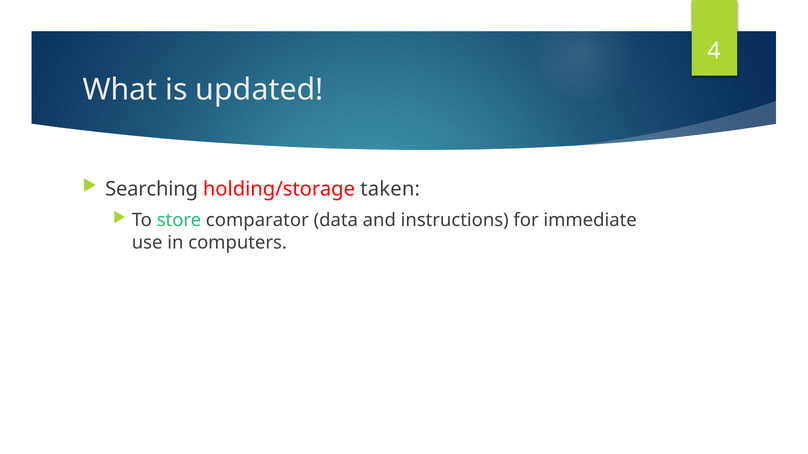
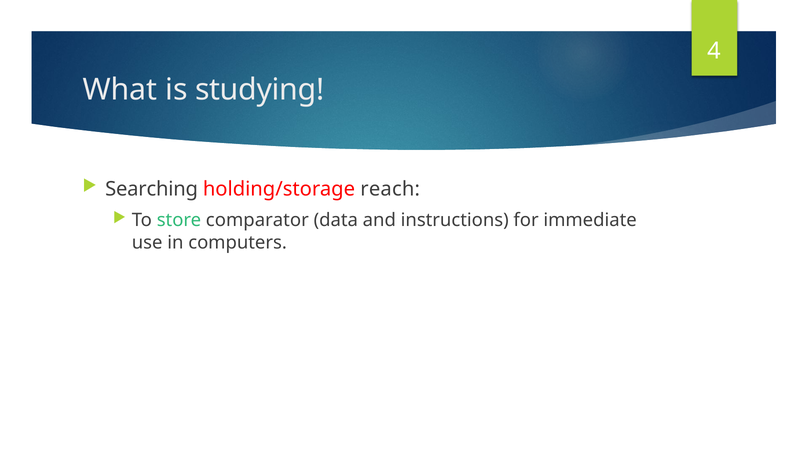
updated: updated -> studying (260, 90)
taken: taken -> reach (390, 189)
